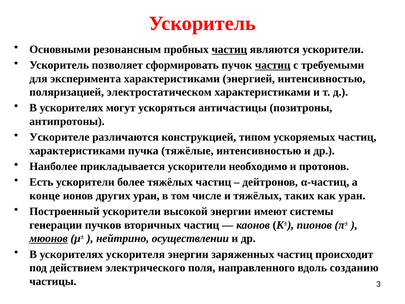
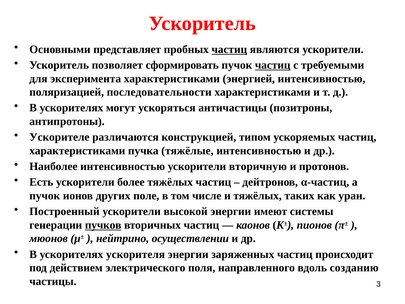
резонансным: резонансным -> представляет (127, 49)
электростатическом: электростатическом -> последовательности (159, 92)
Наиболее прикладывается: прикладывается -> интенсивностью (123, 166)
необходимо: необходимо -> вторичную (258, 166)
конце: конце -> пучок (45, 196)
других уран: уран -> поле (146, 196)
пучков underline: none -> present (103, 225)
мюонов underline: present -> none (49, 238)
